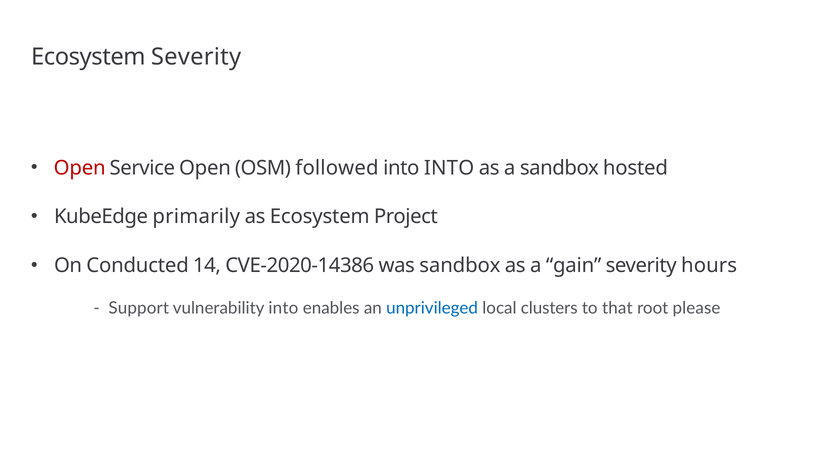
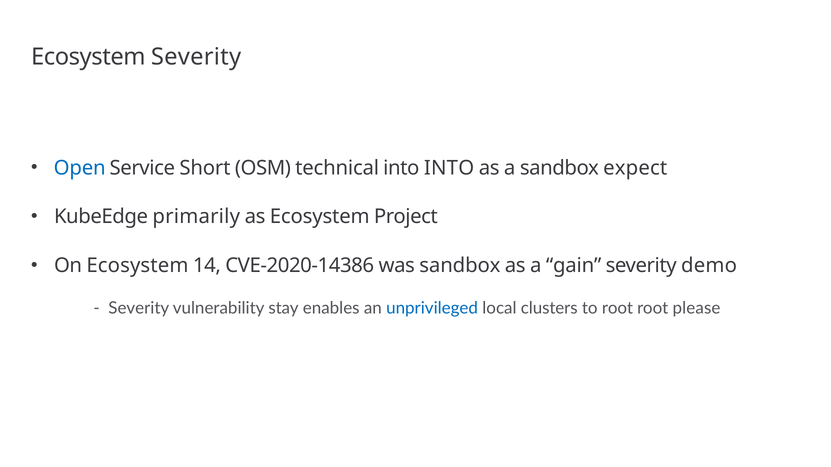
Open colour: red -> blue (80, 168)
Service Open: Open -> Short (205, 168)
followed: followed -> technical (337, 168)
hosted: hosted -> expect (635, 168)
On Conducted: Conducted -> Ecosystem (137, 266)
hours: hours -> demo (709, 266)
Support: Support -> Severity (139, 308)
vulnerability into: into -> stay (284, 308)
to that: that -> root (617, 308)
